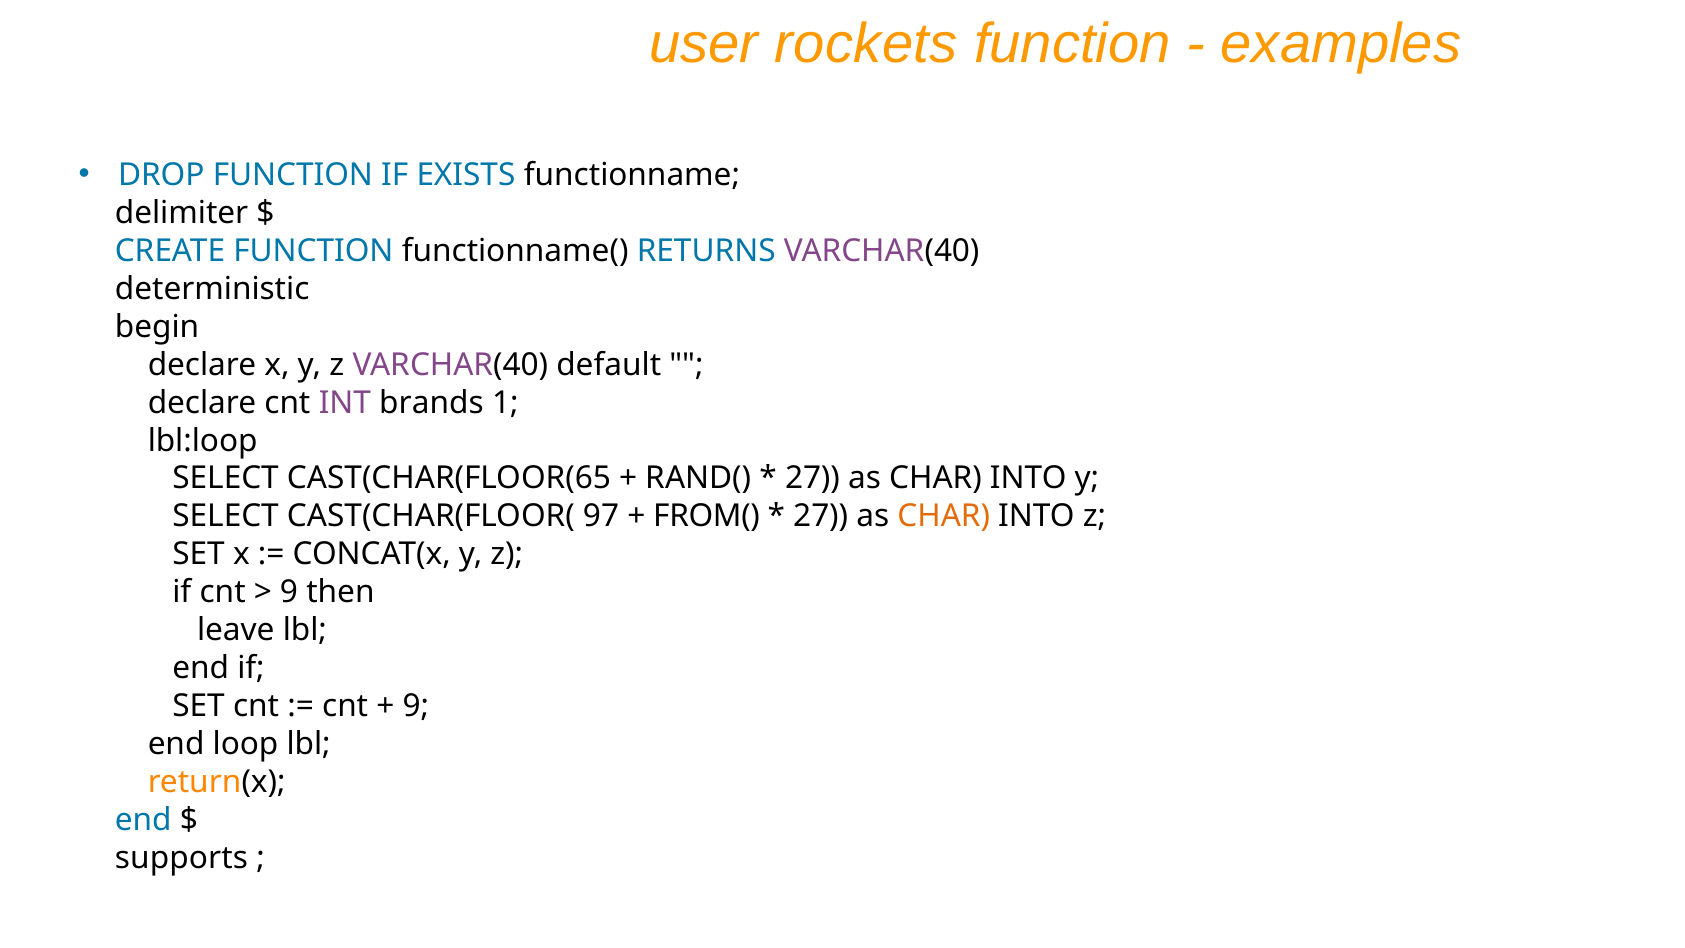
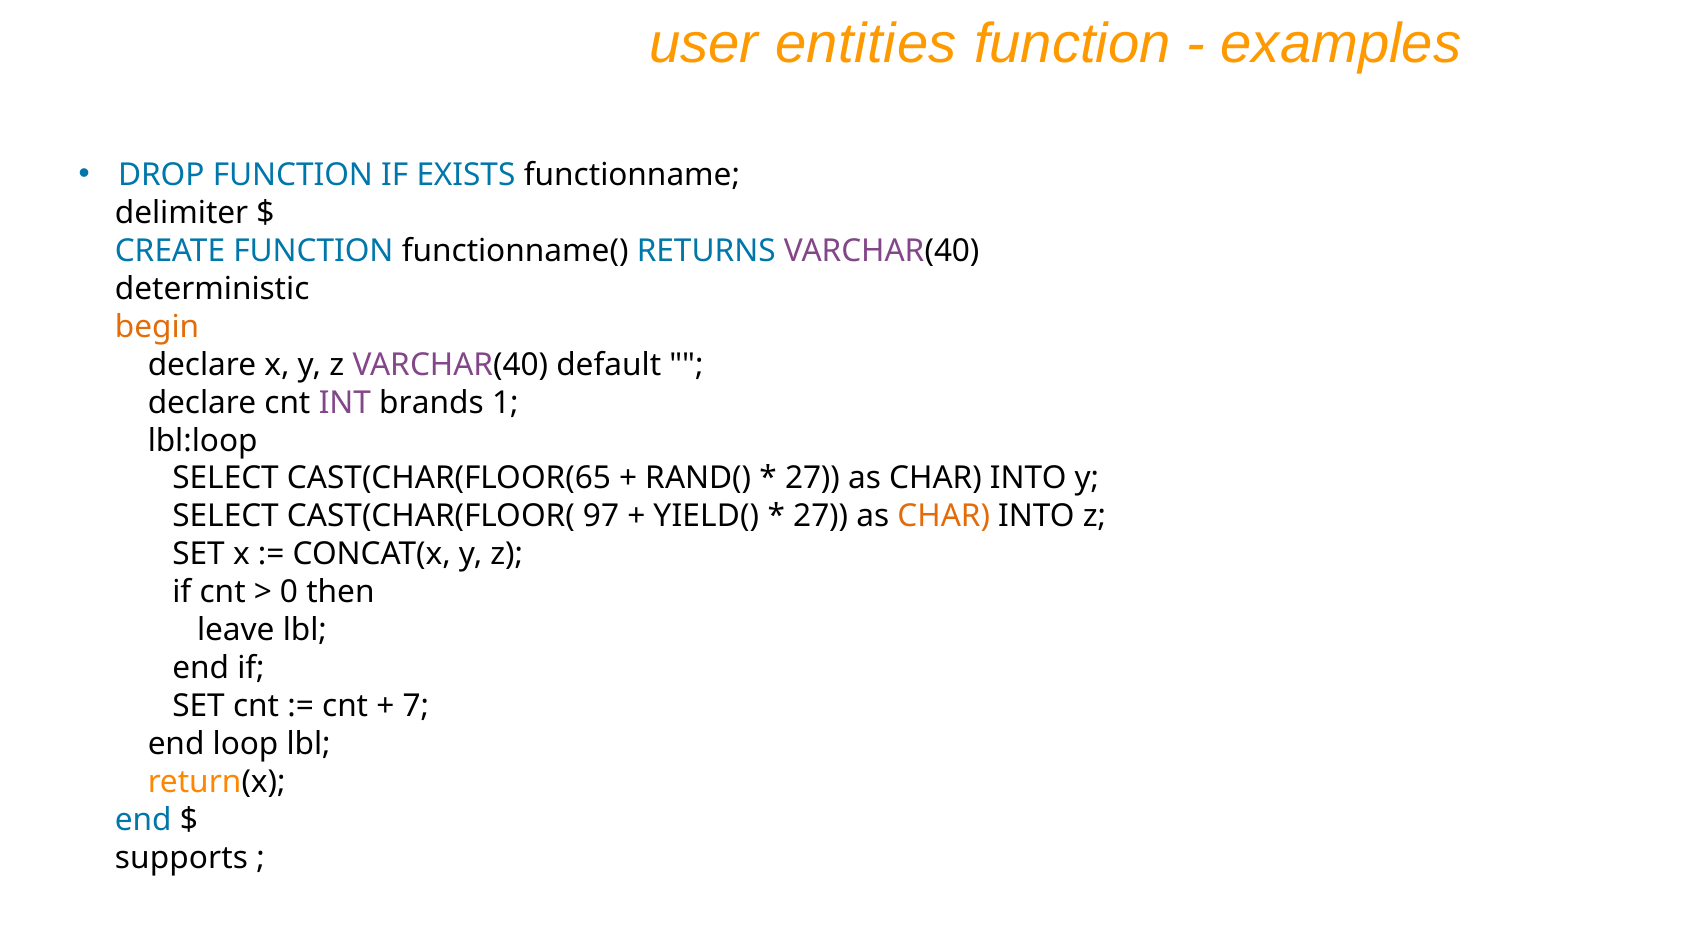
rockets: rockets -> entities (866, 44)
begin colour: black -> orange (157, 327)
FROM(: FROM( -> YIELD( (706, 516)
9: 9 -> 0 (289, 592)
9: 9 -> 7 (416, 706)
